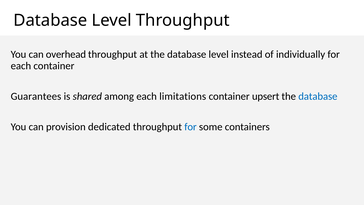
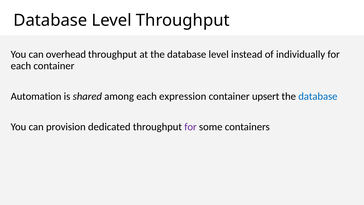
Guarantees: Guarantees -> Automation (36, 96)
limitations: limitations -> expression (183, 96)
for colour: blue -> purple (191, 127)
